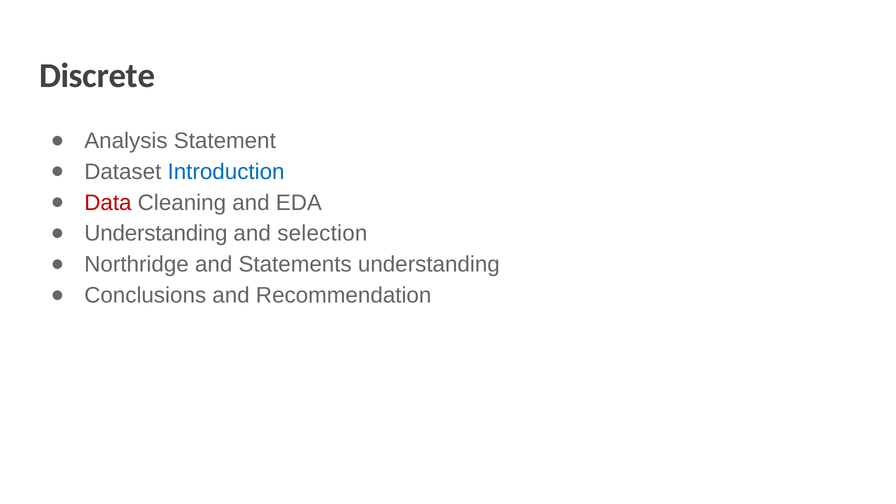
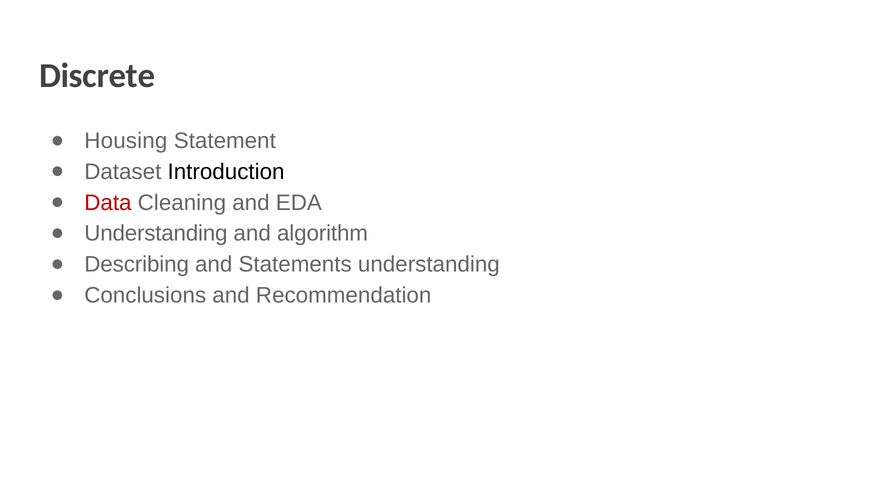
Analysis: Analysis -> Housing (126, 141)
Introduction colour: blue -> black (226, 172)
selection: selection -> algorithm (323, 234)
Northridge: Northridge -> Describing (137, 265)
